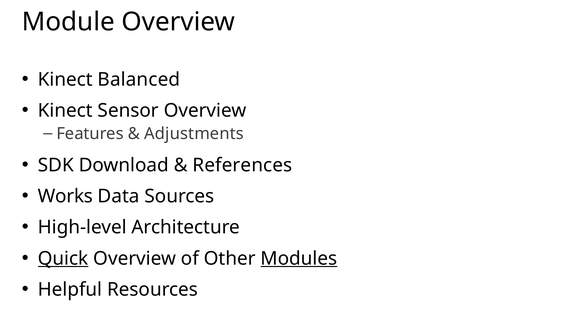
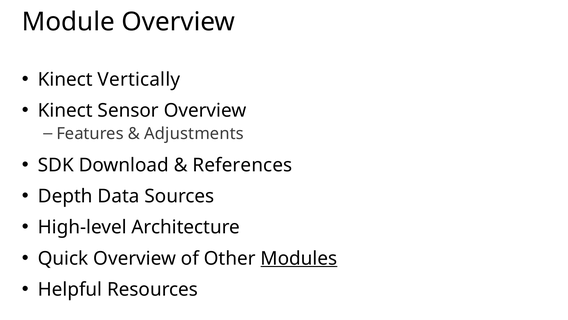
Balanced: Balanced -> Vertically (139, 79)
Works: Works -> Depth (65, 196)
Quick underline: present -> none (63, 258)
